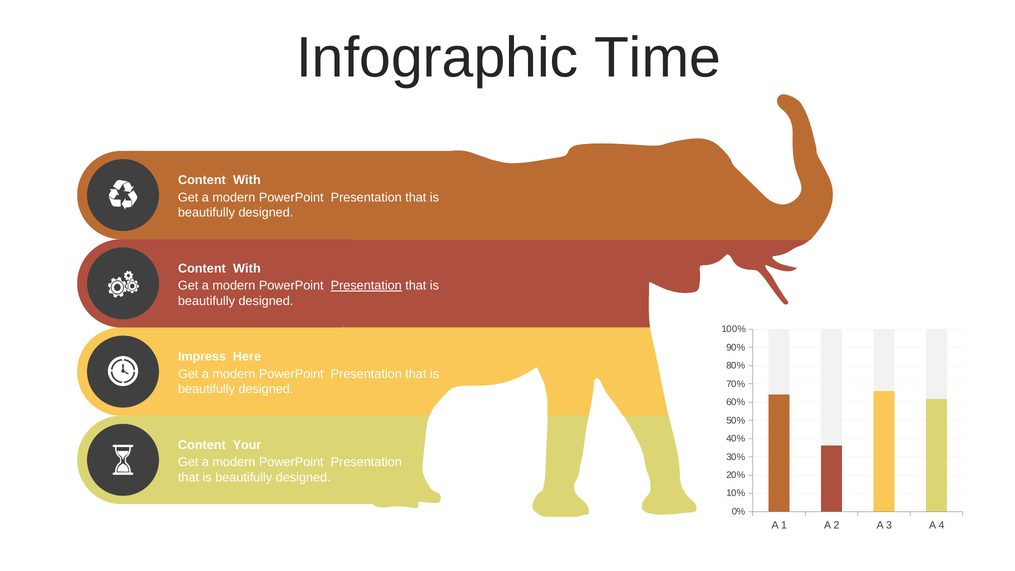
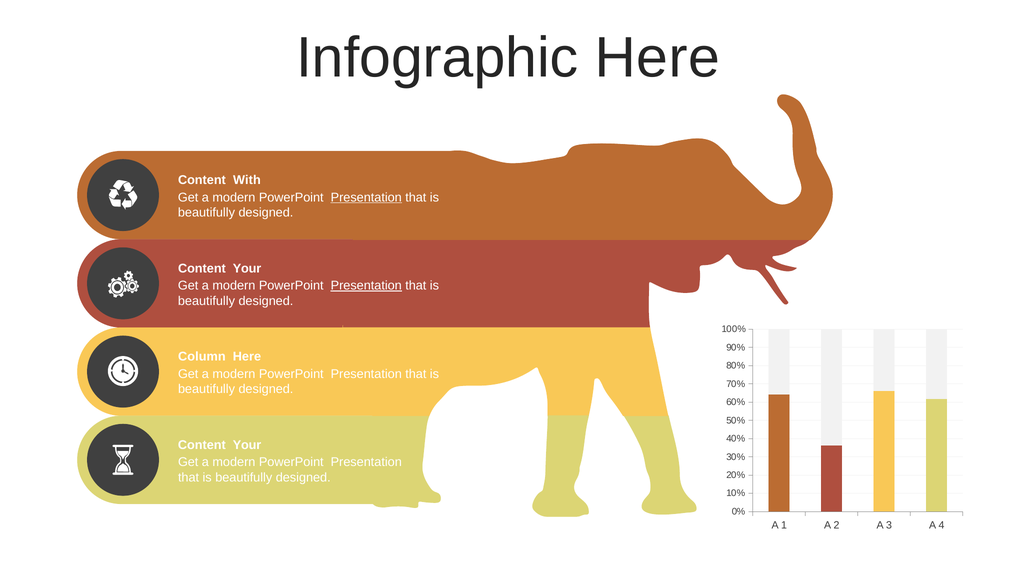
Infographic Time: Time -> Here (657, 58)
Presentation underline: none -> present (366, 197)
With: With -> Your (247, 269)
Impress: Impress -> Column (202, 357)
